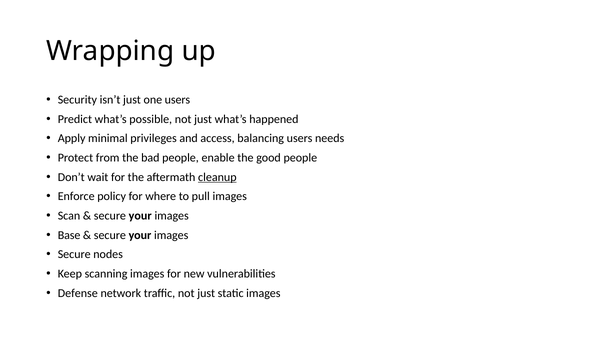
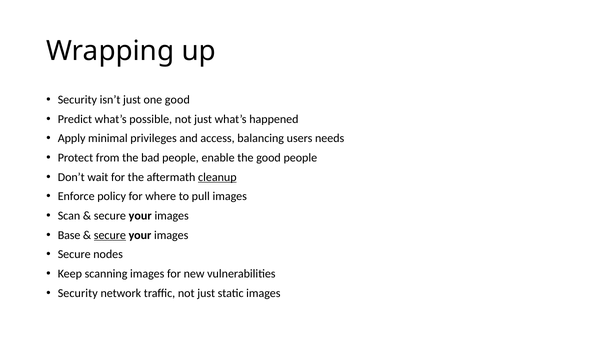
one users: users -> good (177, 100)
secure underline: none -> present (110, 235)
Defense: Defense -> Security (78, 293)
